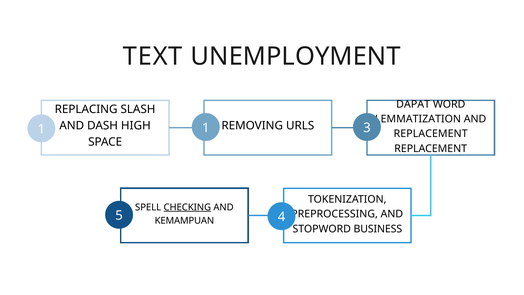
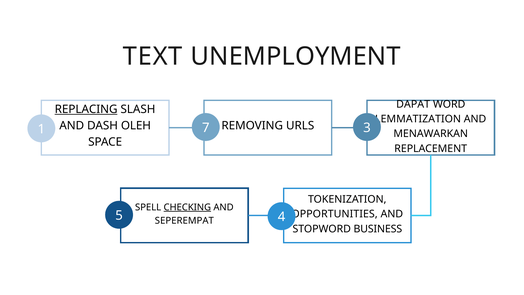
REPLACING underline: none -> present (86, 109)
HIGH: HIGH -> OLEH (136, 125)
1 1: 1 -> 7 (206, 128)
REPLACEMENT: REPLACEMENT -> MENAWARKAN (431, 134)
PREPROCESSING: PREPROCESSING -> OPPORTUNITIES (335, 214)
KEMAMPUAN: KEMAMPUAN -> SEPEREMPAT (184, 220)
